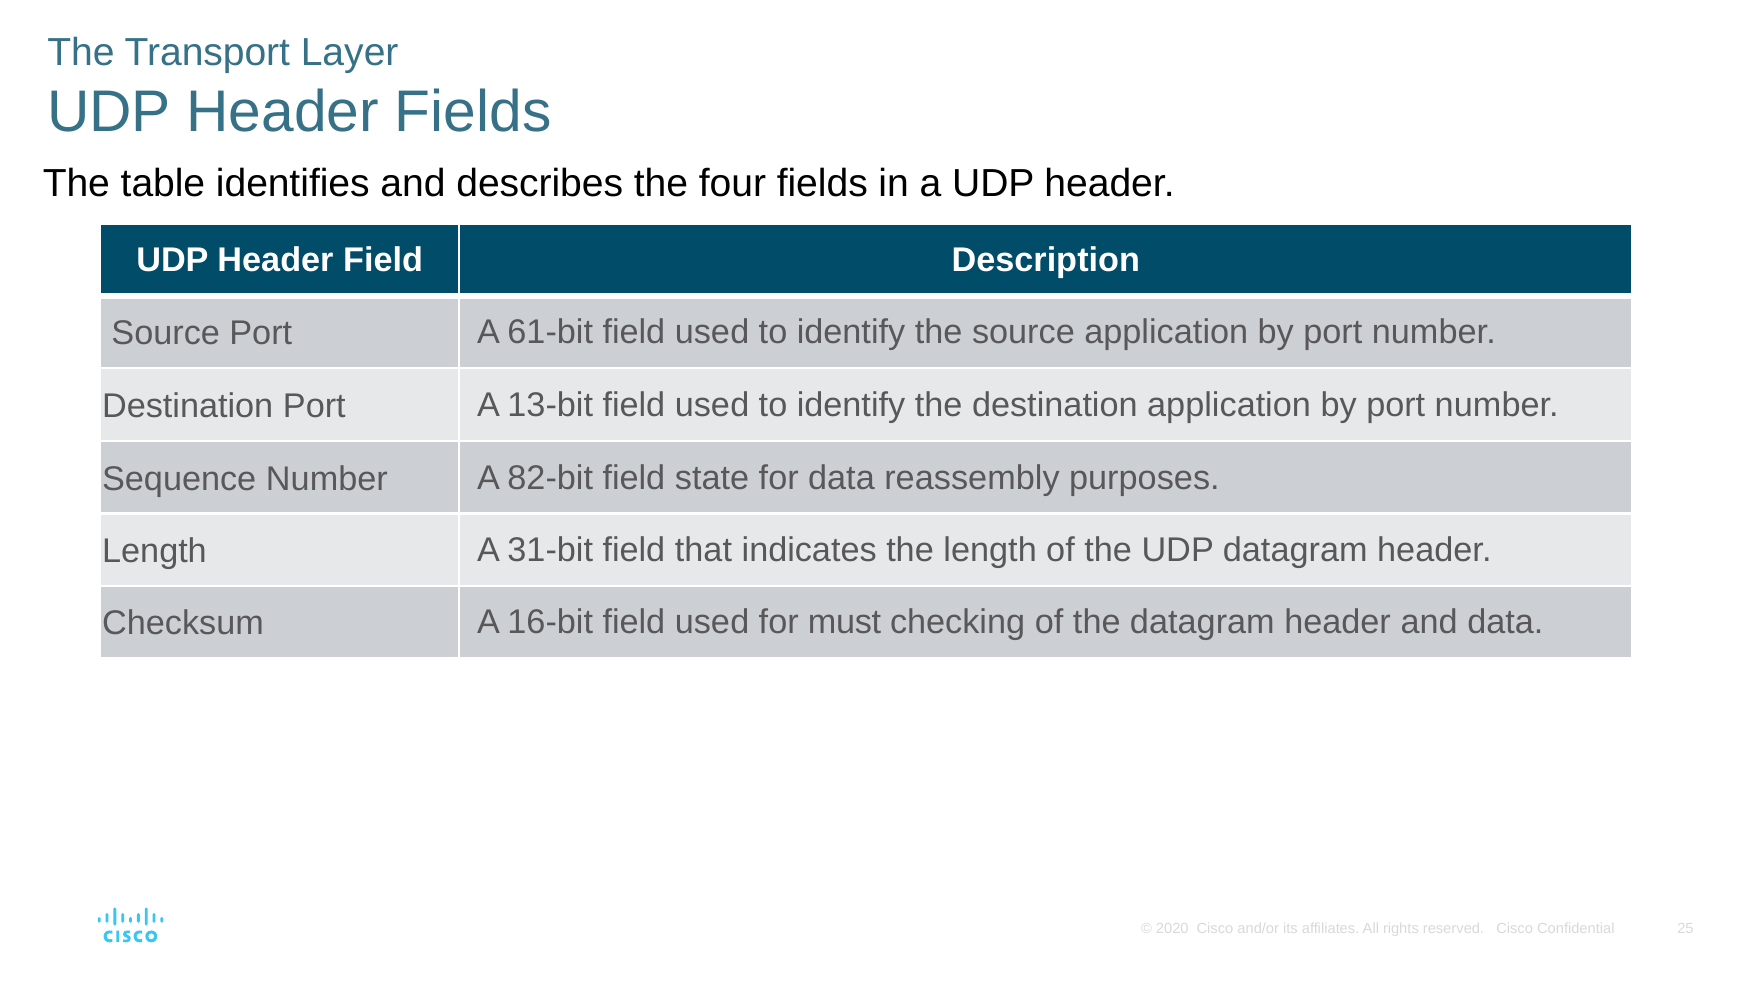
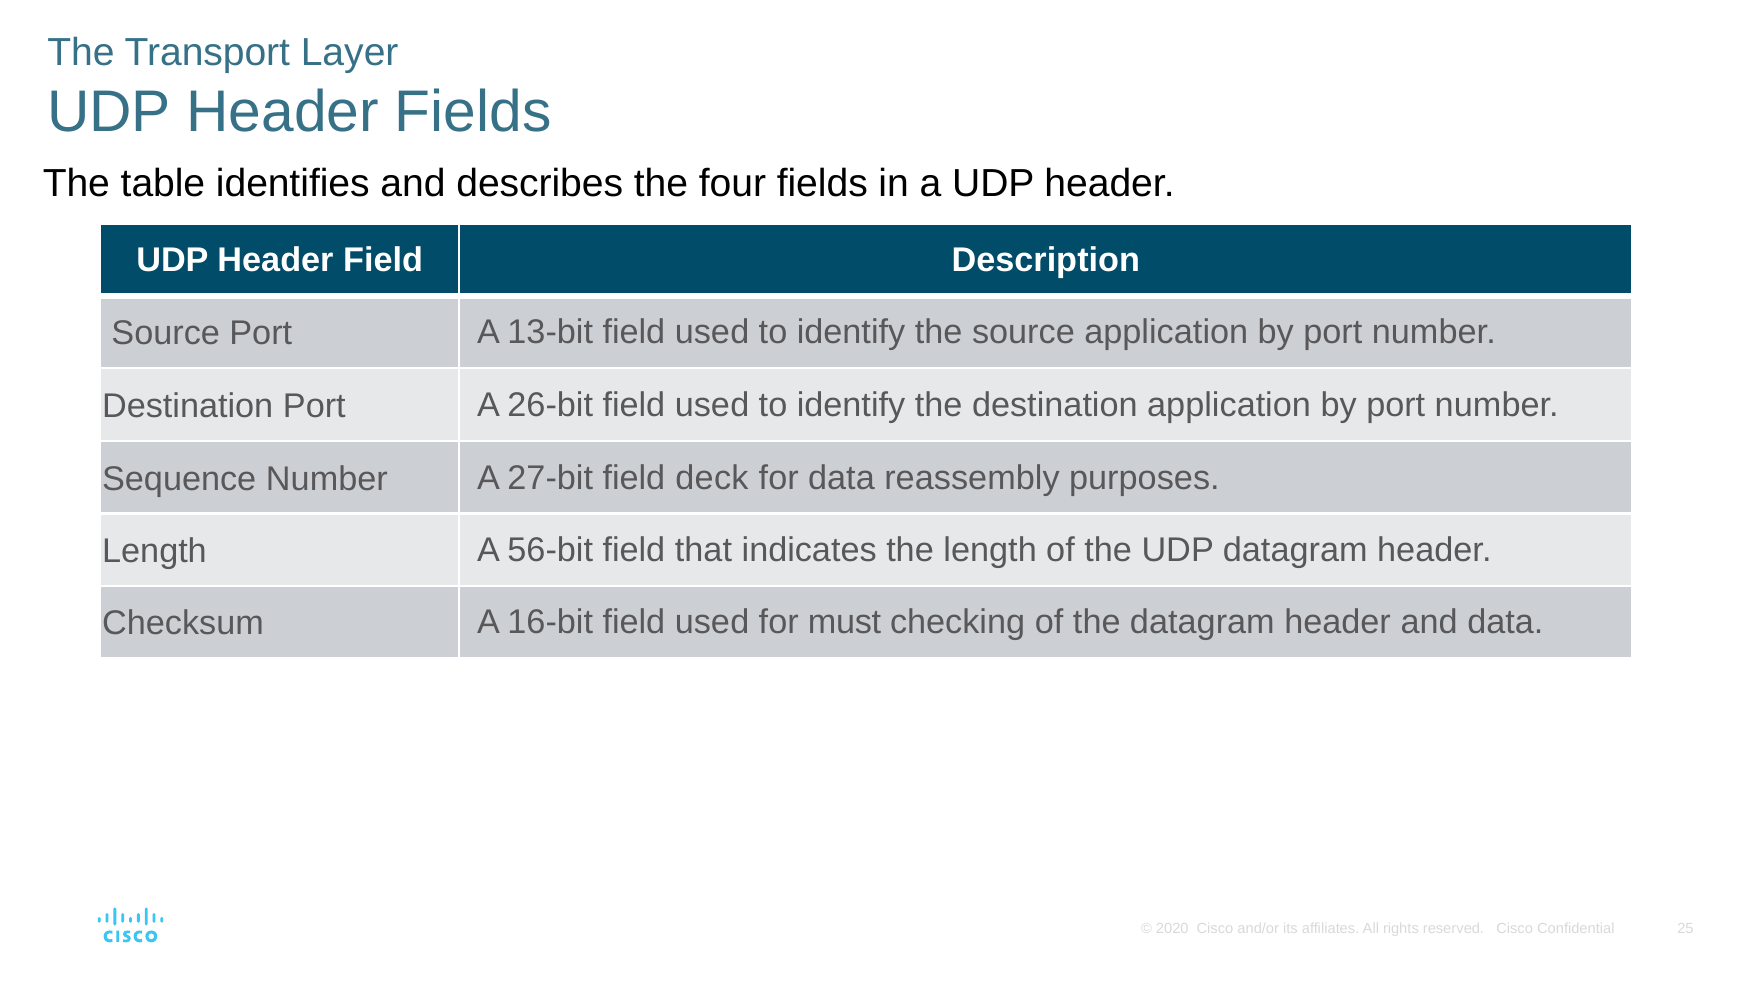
61-bit: 61-bit -> 13-bit (550, 333)
13-bit: 13-bit -> 26-bit (550, 405)
82-bit: 82-bit -> 27-bit (550, 478)
state: state -> deck (712, 478)
31-bit: 31-bit -> 56-bit (550, 550)
